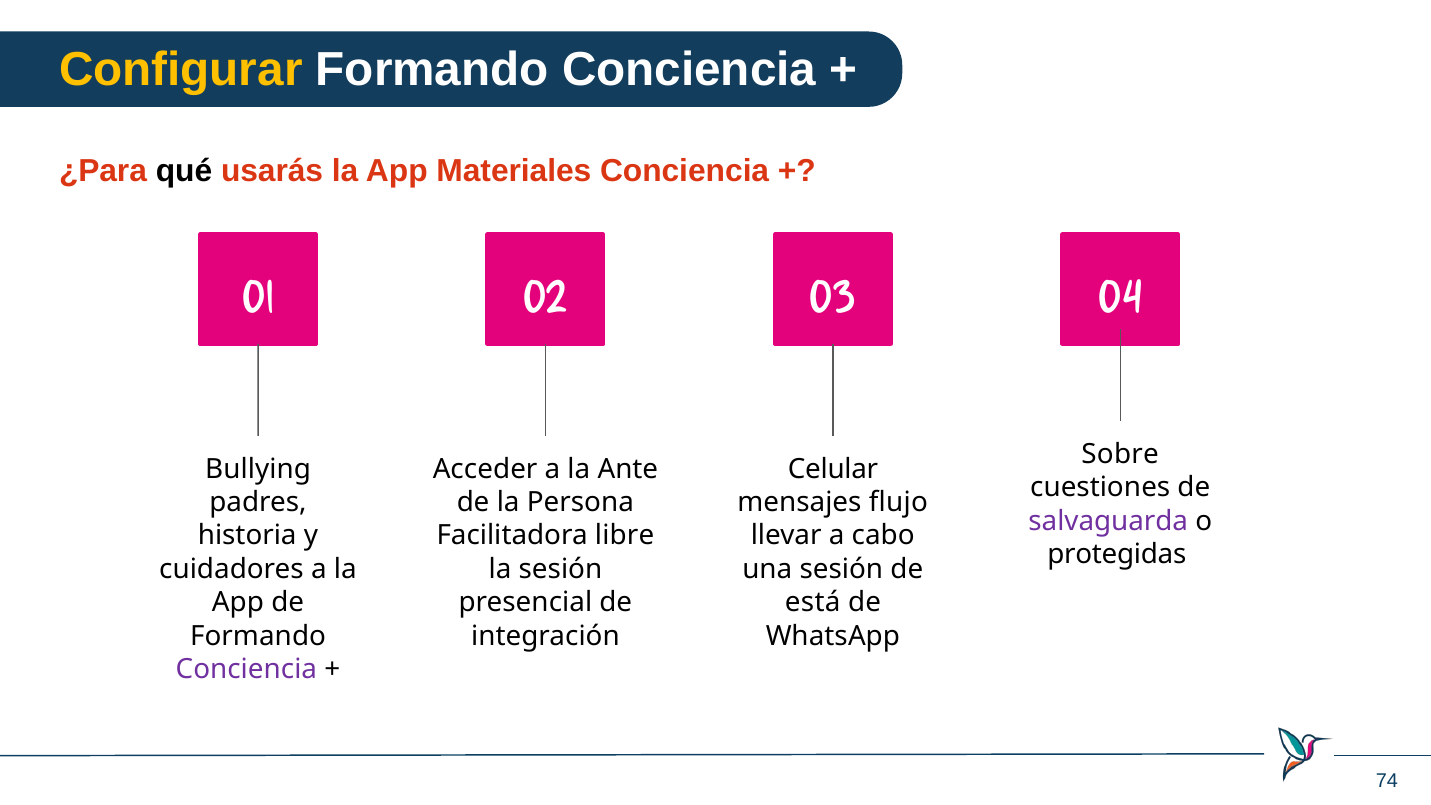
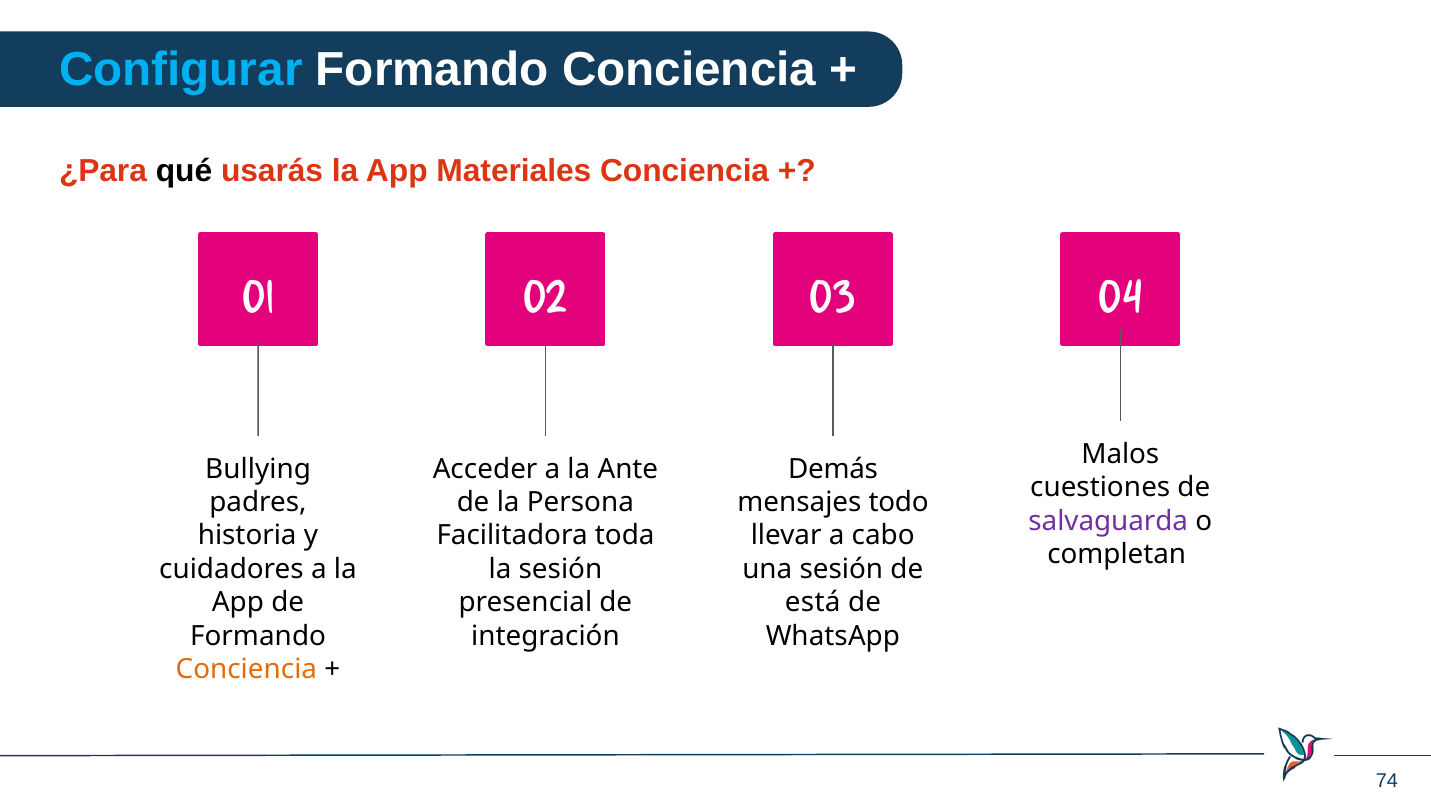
Configurar colour: yellow -> light blue (181, 70)
Sobre: Sobre -> Malos (1120, 454)
Celular: Celular -> Demás (833, 469)
flujo: flujo -> todo (899, 502)
libre: libre -> toda (625, 536)
protegidas: protegidas -> completan (1117, 554)
Conciencia colour: purple -> orange (246, 669)
